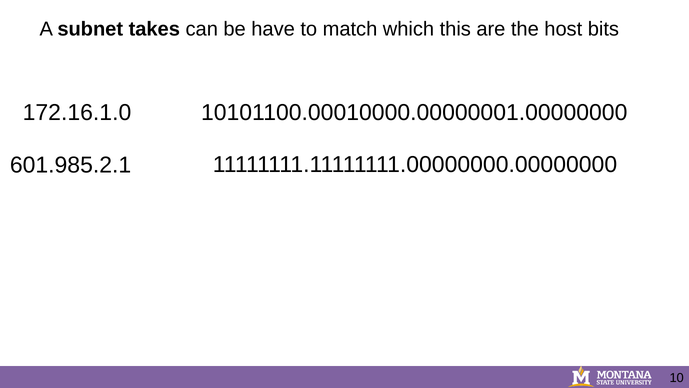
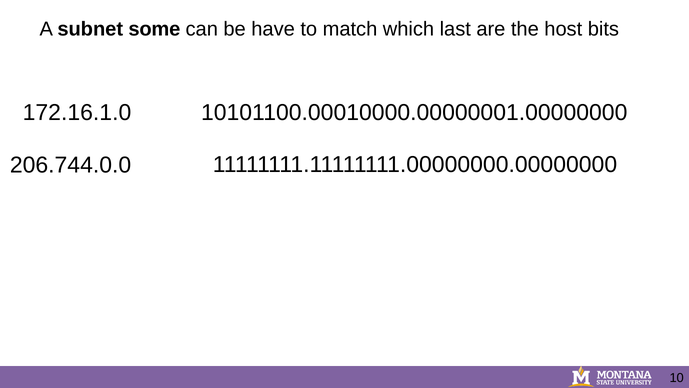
takes: takes -> some (154, 29)
this: this -> last (455, 29)
601.985.2.1: 601.985.2.1 -> 206.744.0.0 (71, 165)
